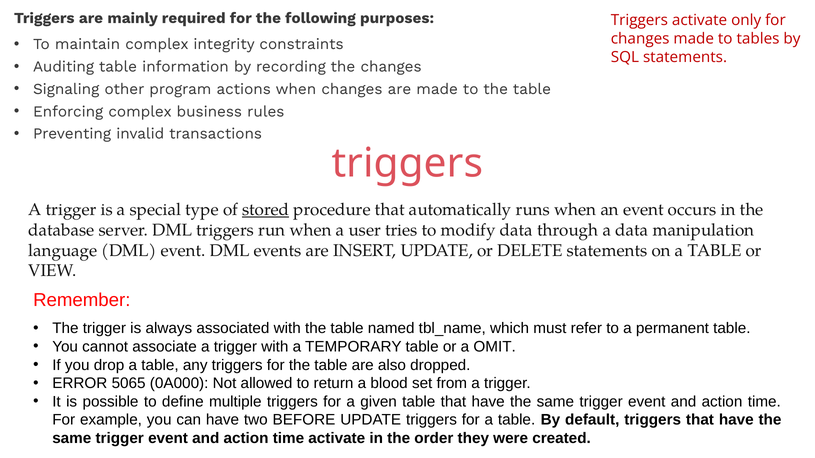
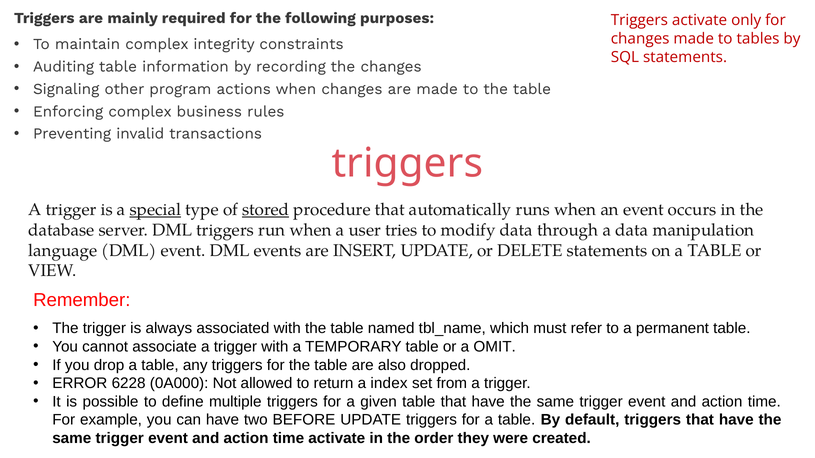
special underline: none -> present (155, 210)
5065: 5065 -> 6228 (129, 384)
blood: blood -> index (389, 384)
